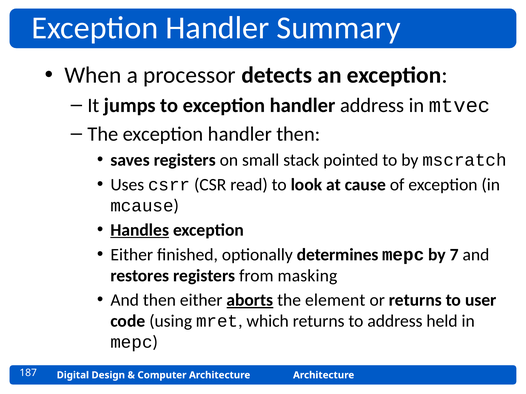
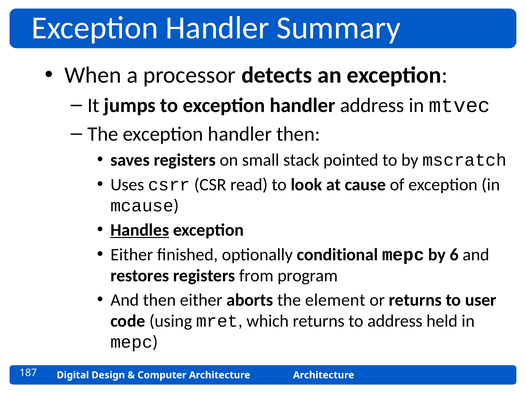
determines: determines -> conditional (338, 255)
7: 7 -> 6 (454, 255)
masking: masking -> program (308, 276)
aborts underline: present -> none (250, 300)
